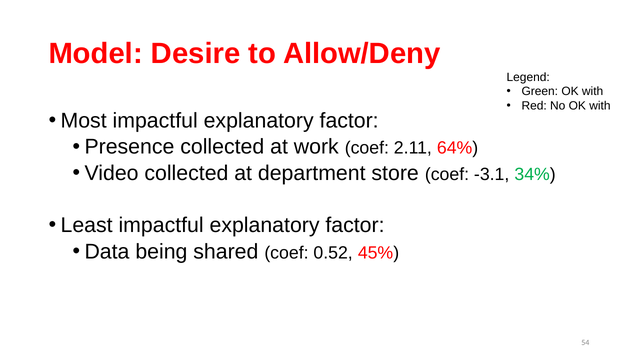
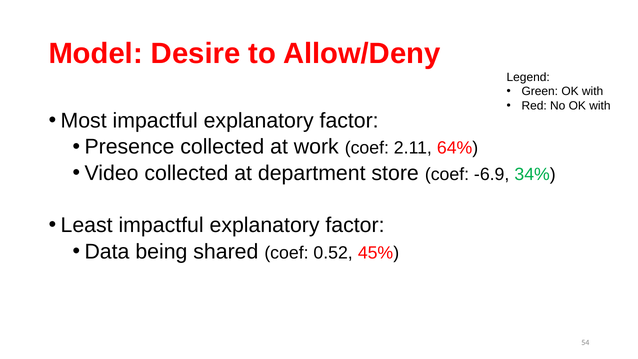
-3.1: -3.1 -> -6.9 (492, 174)
